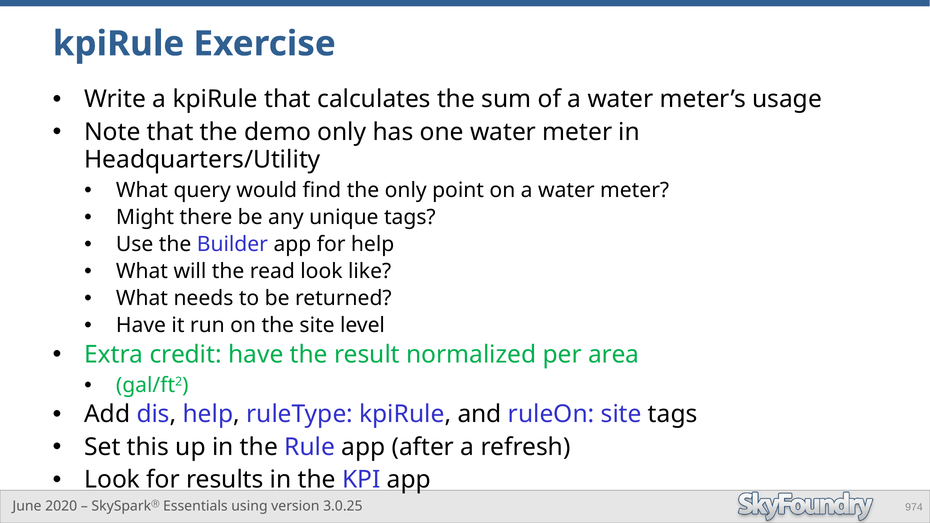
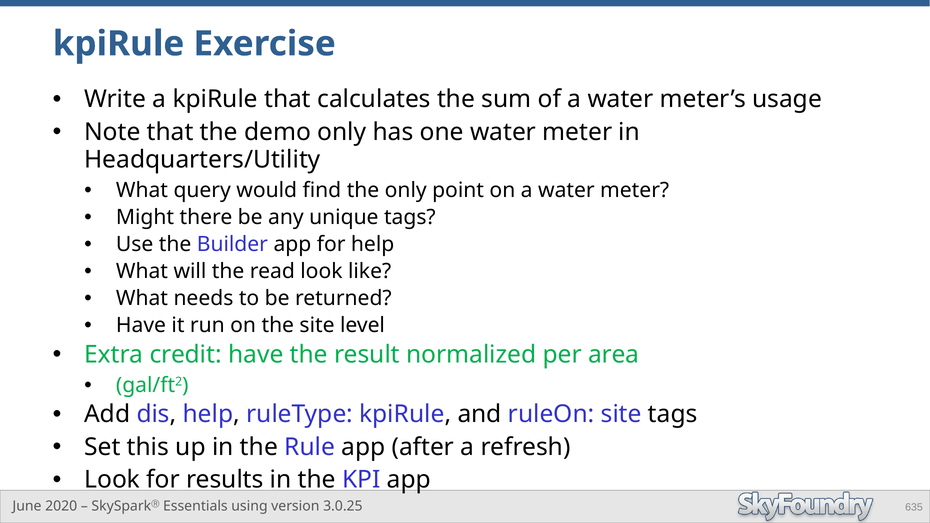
974: 974 -> 635 (914, 507)
